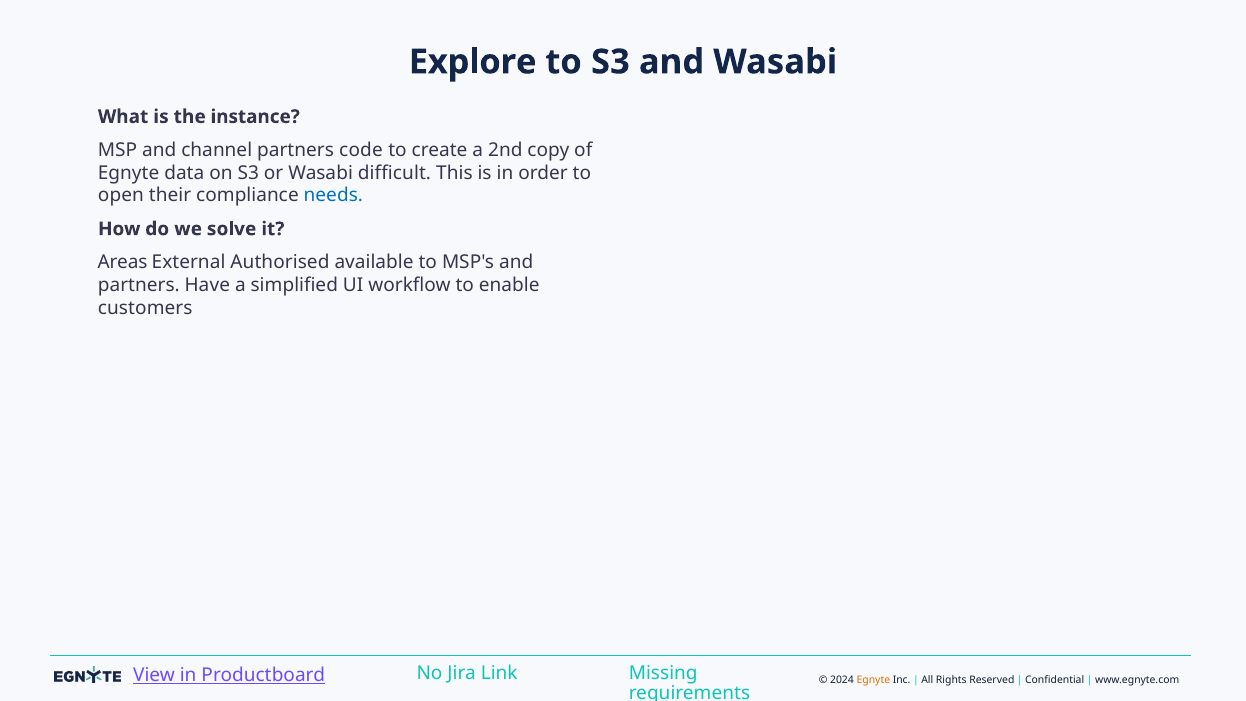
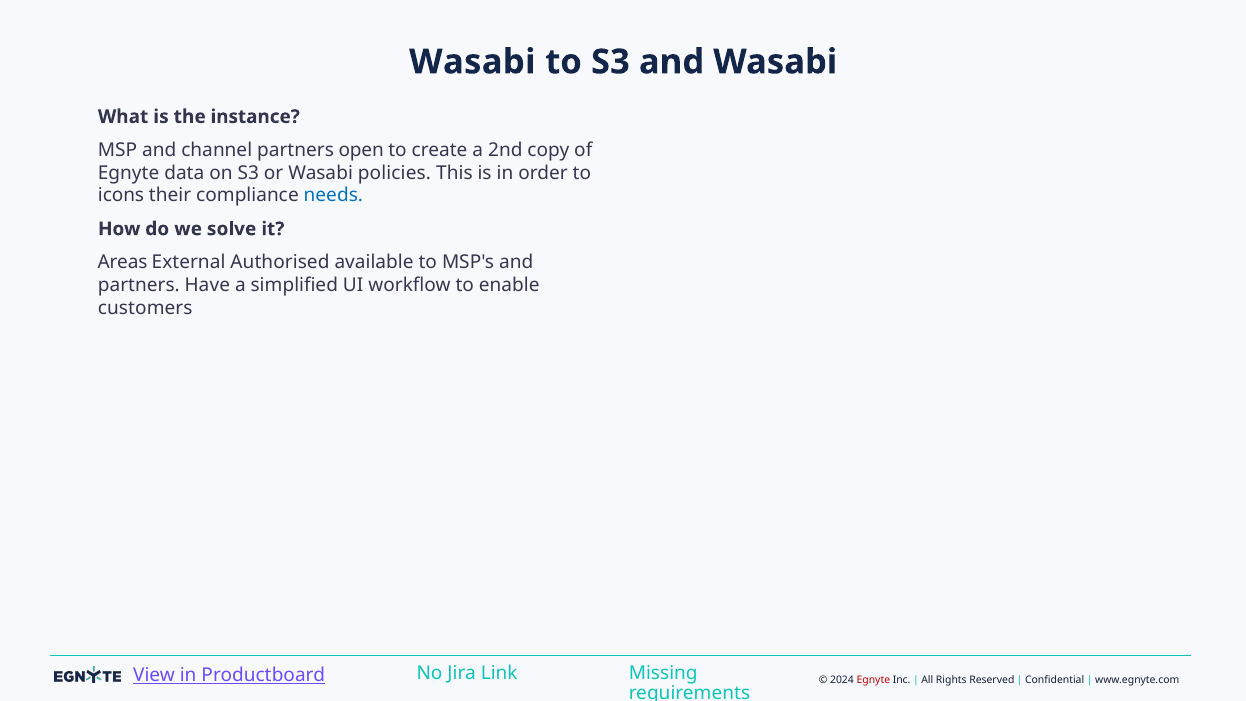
Explore: Explore -> Wasabi (472, 62)
code: code -> open (361, 150)
difficult: difficult -> policies (394, 173)
open: open -> icons (121, 196)
Egnyte colour: orange -> red (873, 680)
